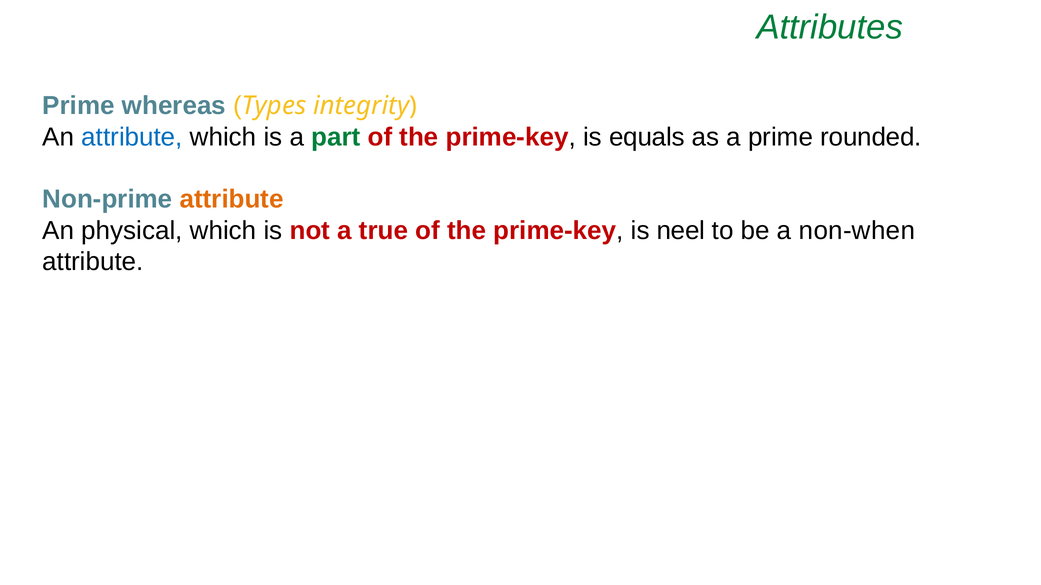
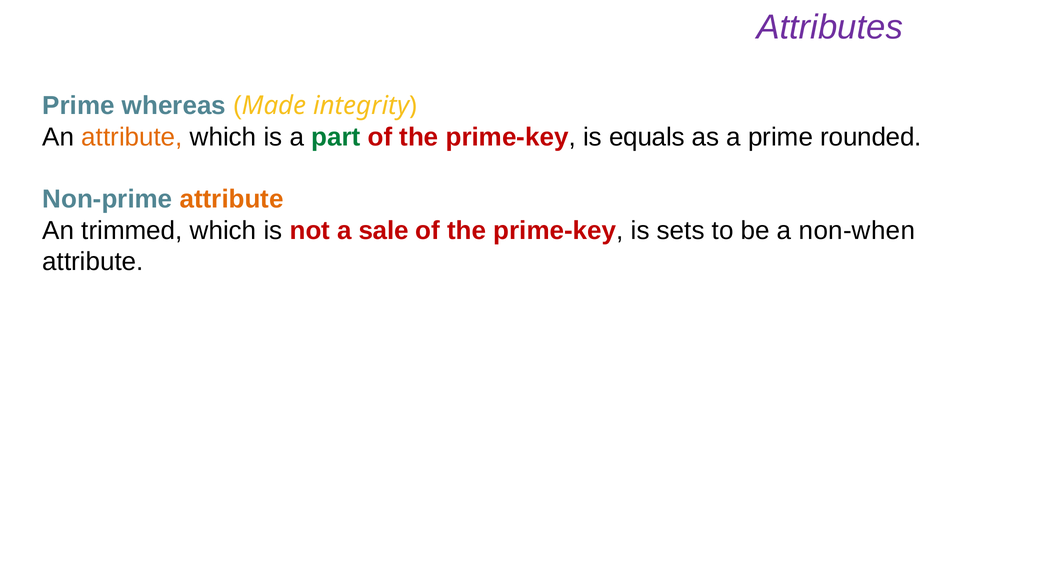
Attributes colour: green -> purple (830, 27)
Types: Types -> Made (274, 106)
attribute colour: blue -> orange (132, 137)
physical: physical -> trimmed (132, 231)
true: true -> sale (384, 231)
neel: neel -> sets (681, 231)
